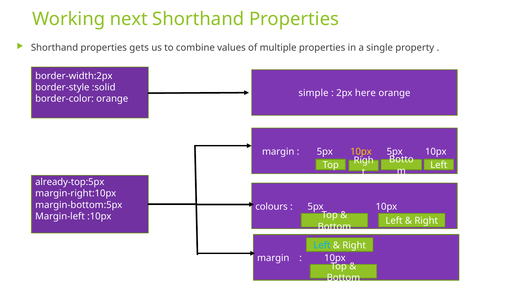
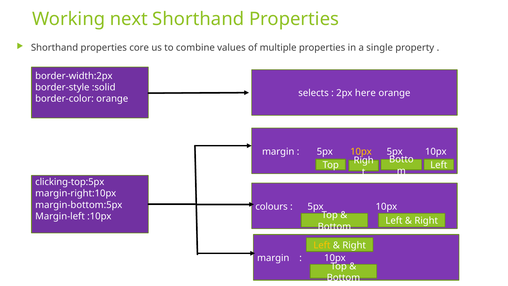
gets: gets -> core (139, 48)
simple: simple -> selects (314, 93)
already-top:5px: already-top:5px -> clicking-top:5px (70, 182)
Left colour: light blue -> yellow (322, 245)
